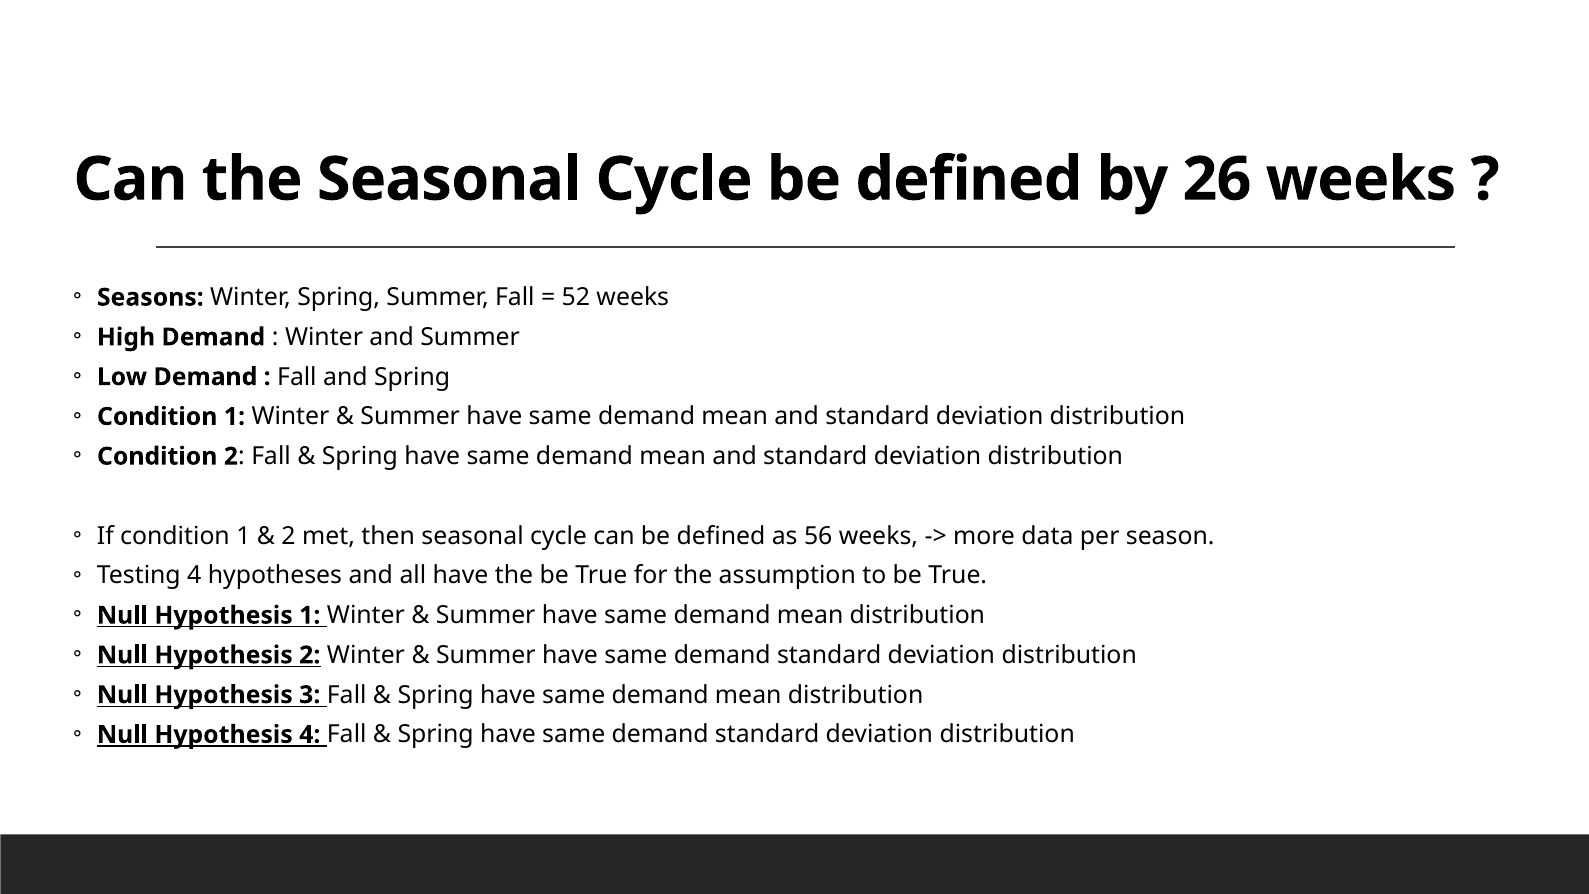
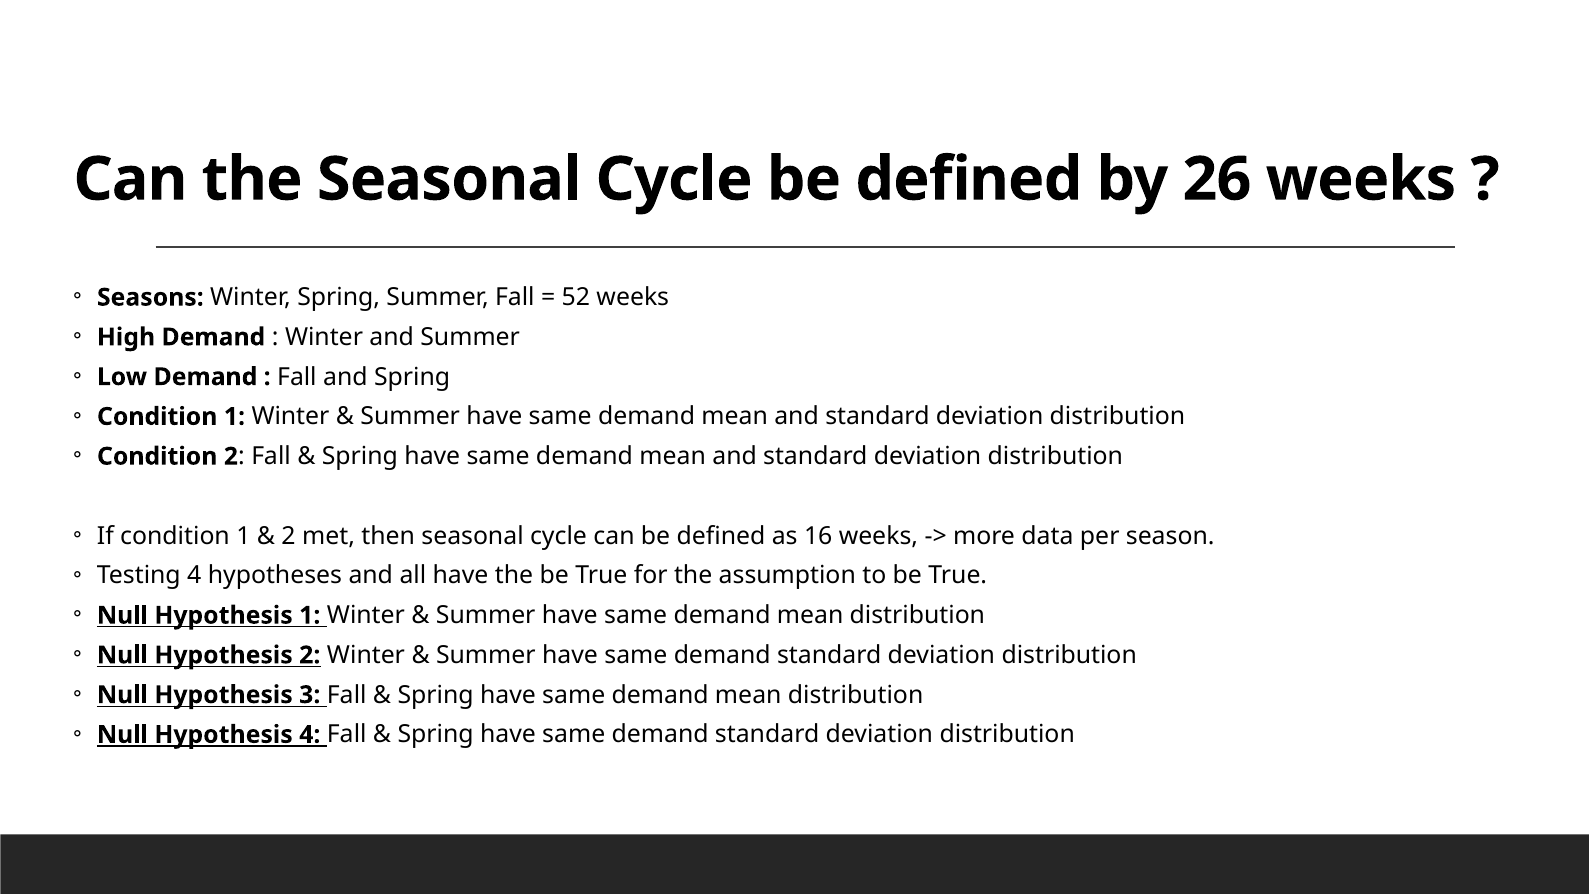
56: 56 -> 16 (818, 536)
